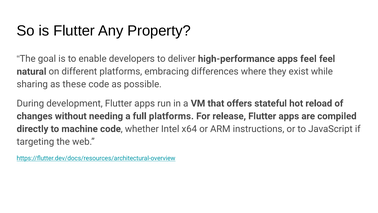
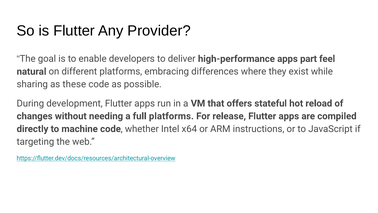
Property: Property -> Provider (159, 31)
apps feel: feel -> part (309, 59)
